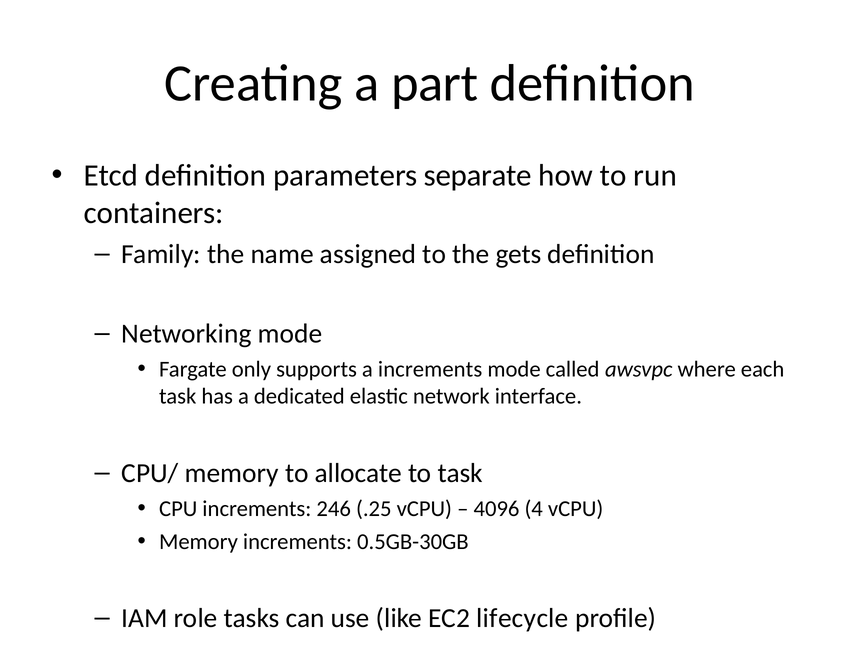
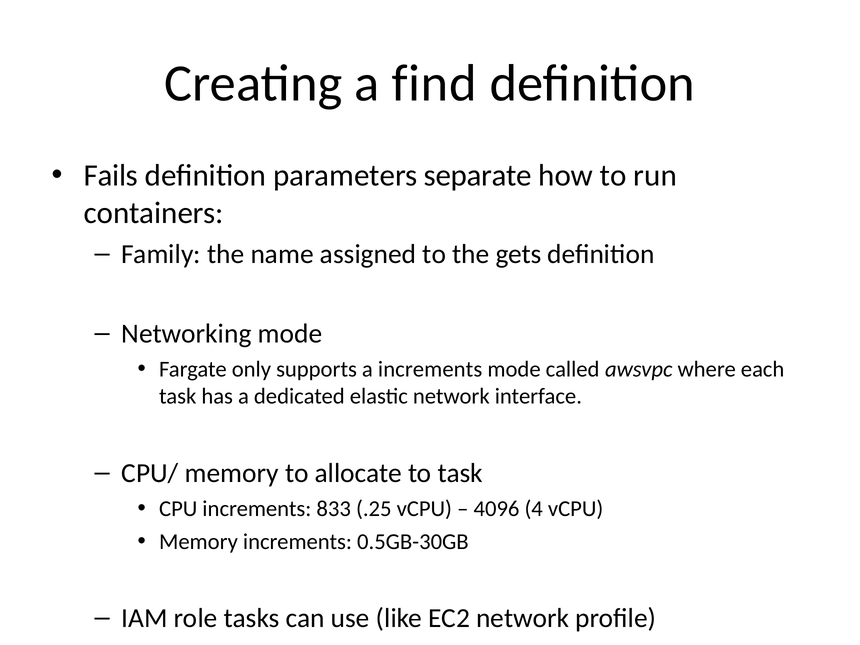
part: part -> find (434, 83)
Etcd: Etcd -> Fails (111, 176)
246: 246 -> 833 (334, 509)
EC2 lifecycle: lifecycle -> network (523, 618)
